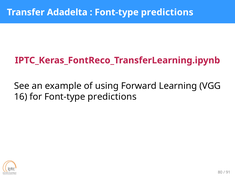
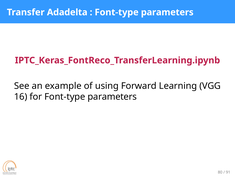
predictions: predictions -> parameters (167, 12)
for Font-type predictions: predictions -> parameters (112, 97)
